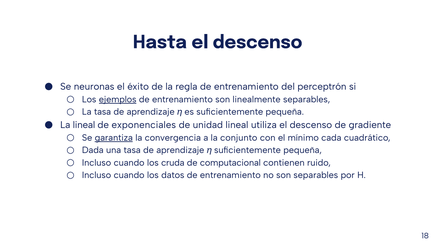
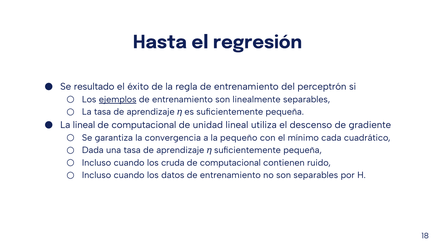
Hasta el descenso: descenso -> regresión (258, 42)
neuronas: neuronas -> resultado (94, 86)
exponenciales: exponenciales -> computacional (144, 125)
garantiza underline: present -> none (114, 138)
conjunto: conjunto -> pequeño (239, 138)
